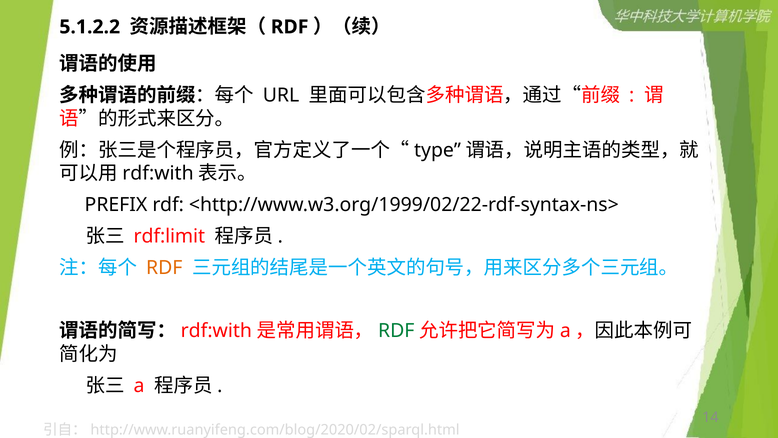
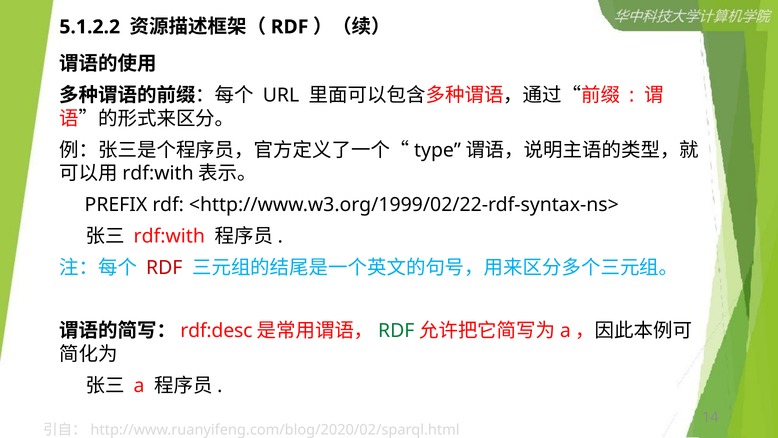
rdf:limit: rdf:limit -> rdf:with (169, 236)
RDF colour: orange -> red (164, 268)
rdf:with: rdf:with -> rdf:desc (216, 331)
